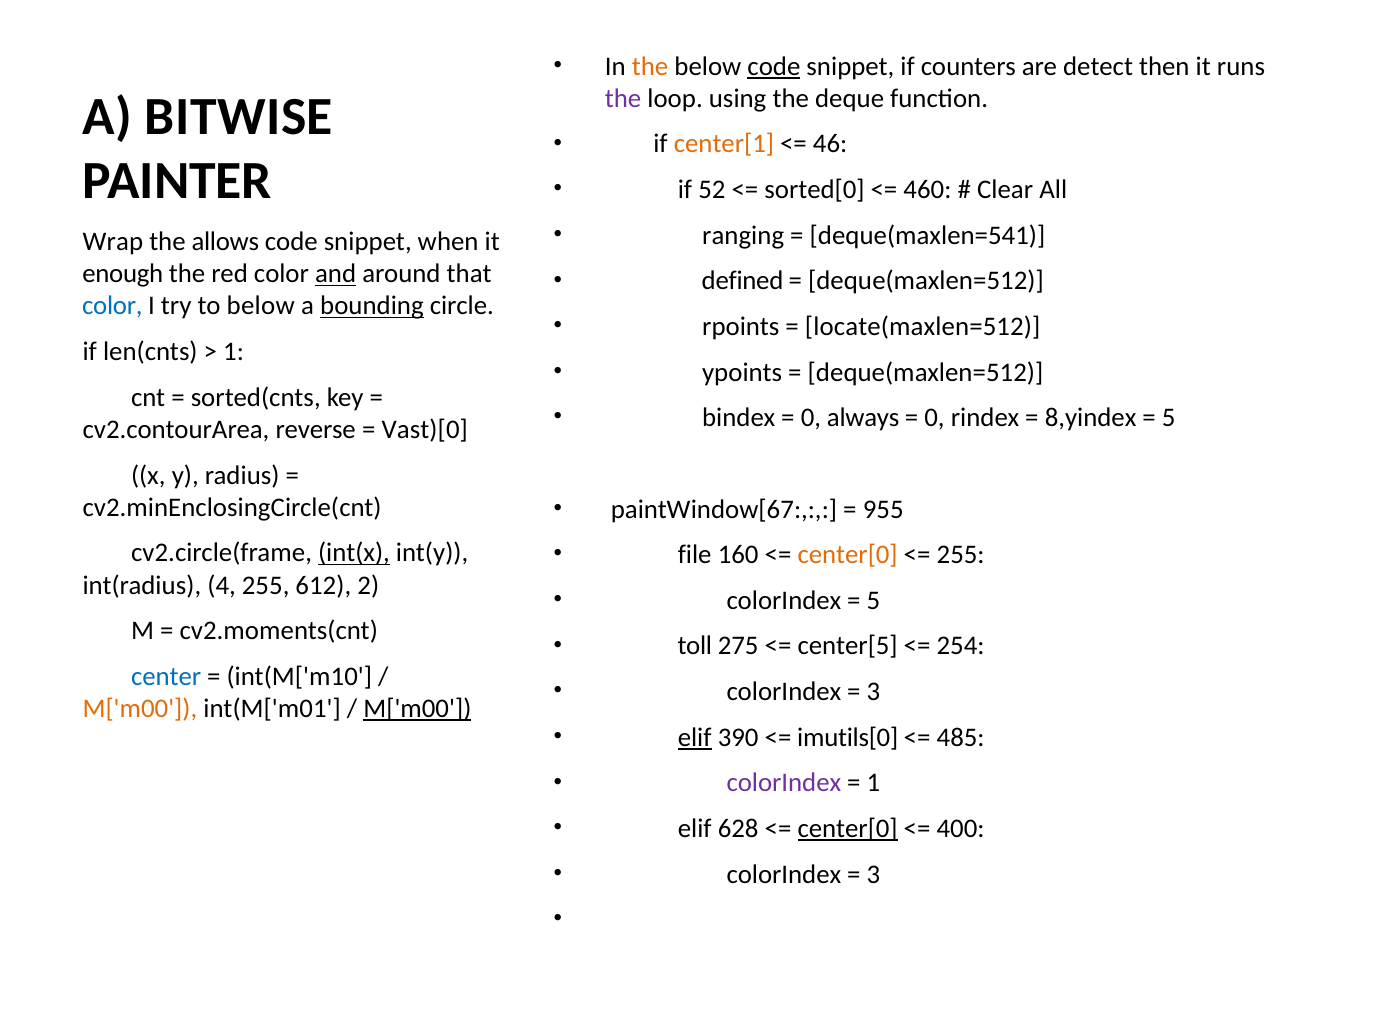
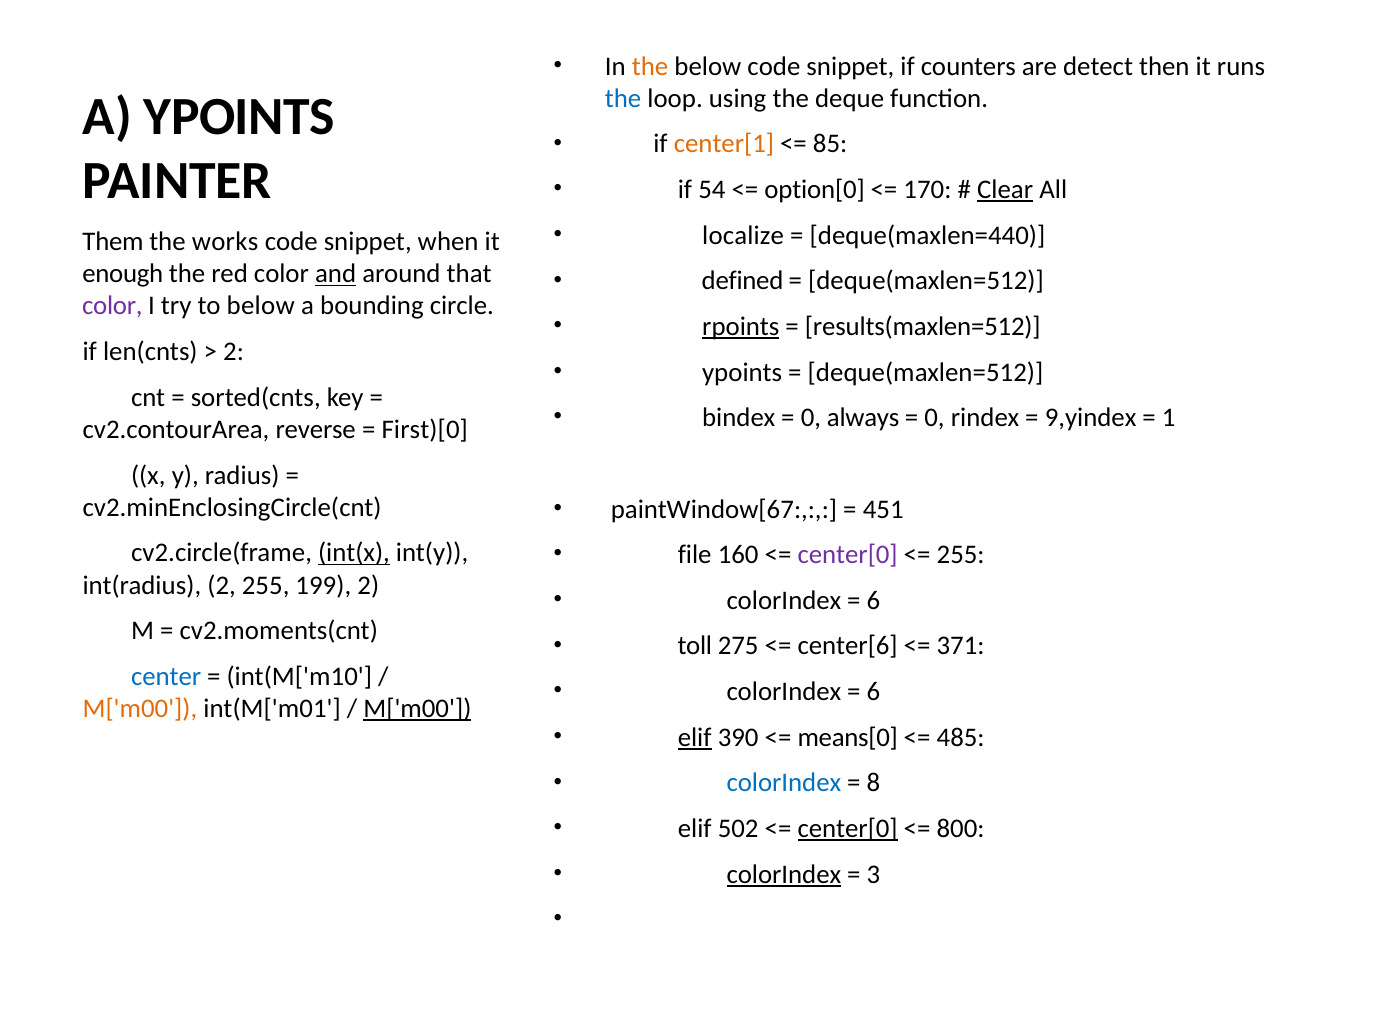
code underline: present -> none (774, 66)
the colour: purple -> blue (623, 98)
A BITWISE: BITWISE -> YPOINTS (239, 117)
46: 46 -> 85 (830, 144)
52: 52 -> 54 (712, 190)
sorted[0: sorted[0 -> option[0 (815, 190)
460: 460 -> 170 (927, 190)
Clear underline: none -> present (1005, 190)
ranging: ranging -> localize (743, 235)
deque(maxlen=541: deque(maxlen=541 -> deque(maxlen=440 (928, 235)
Wrap: Wrap -> Them (113, 242)
allows: allows -> works (225, 242)
color colour: blue -> purple (112, 306)
bounding underline: present -> none (372, 306)
rpoints underline: none -> present (741, 327)
locate(maxlen=512: locate(maxlen=512 -> results(maxlen=512 (923, 327)
1: 1 -> 2 (234, 352)
8,yindex: 8,yindex -> 9,yindex (1091, 418)
5: 5 -> 1 (1169, 418)
Vast)[0: Vast)[0 -> First)[0 (425, 430)
955: 955 -> 451 (883, 509)
center[0 colour: orange -> purple (848, 555)
int(radius 4: 4 -> 2 (222, 585)
612: 612 -> 199 (323, 585)
5: 5 -> 6 (873, 600)
center[5: center[5 -> center[6 (848, 646)
254: 254 -> 371 (961, 646)
3: 3 -> 6 (873, 692)
imutils[0: imutils[0 -> means[0 (848, 737)
colorIndex colour: purple -> blue (784, 783)
1: 1 -> 8 (873, 783)
628: 628 -> 502 (738, 829)
400: 400 -> 800 (961, 829)
colorIndex underline: none -> present (784, 874)
